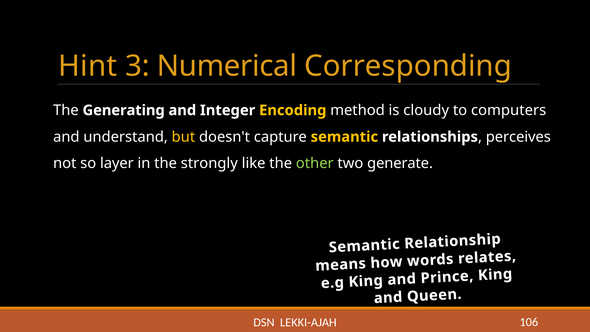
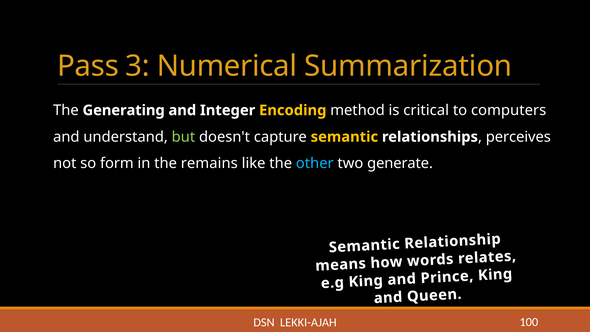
Hint: Hint -> Pass (88, 66)
Corresponding: Corresponding -> Summarization (408, 66)
cloudy: cloudy -> critical (426, 110)
but colour: yellow -> light green (183, 137)
layer: layer -> form (117, 163)
strongly: strongly -> remains (209, 163)
other colour: light green -> light blue (315, 163)
106: 106 -> 100 (529, 322)
